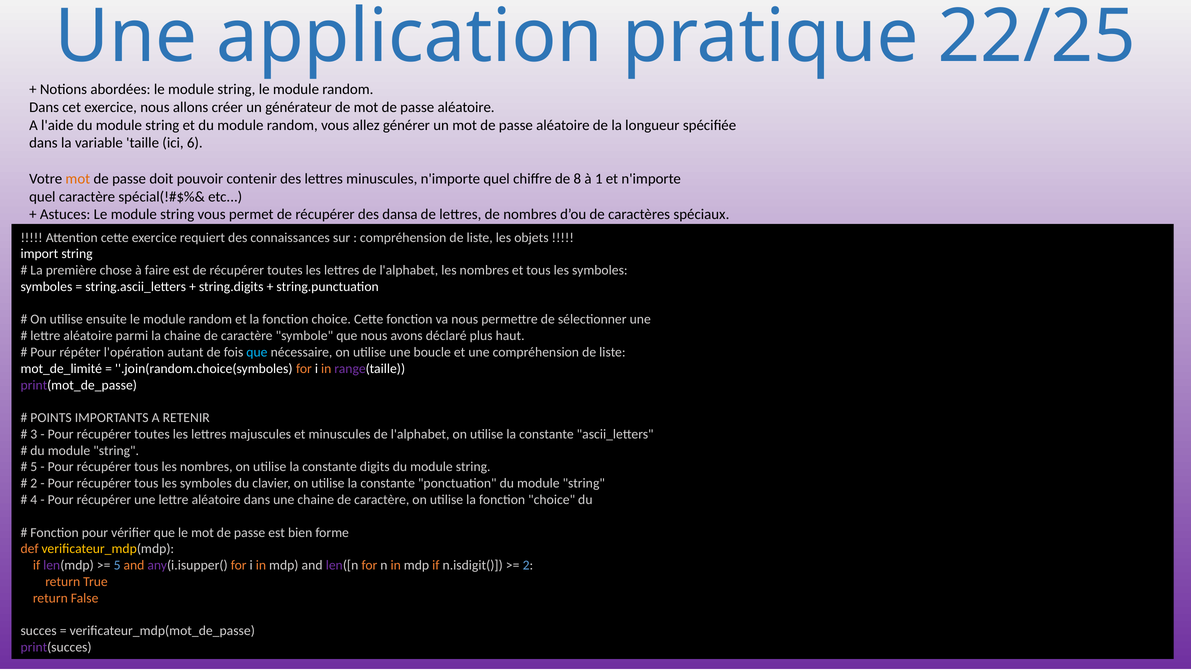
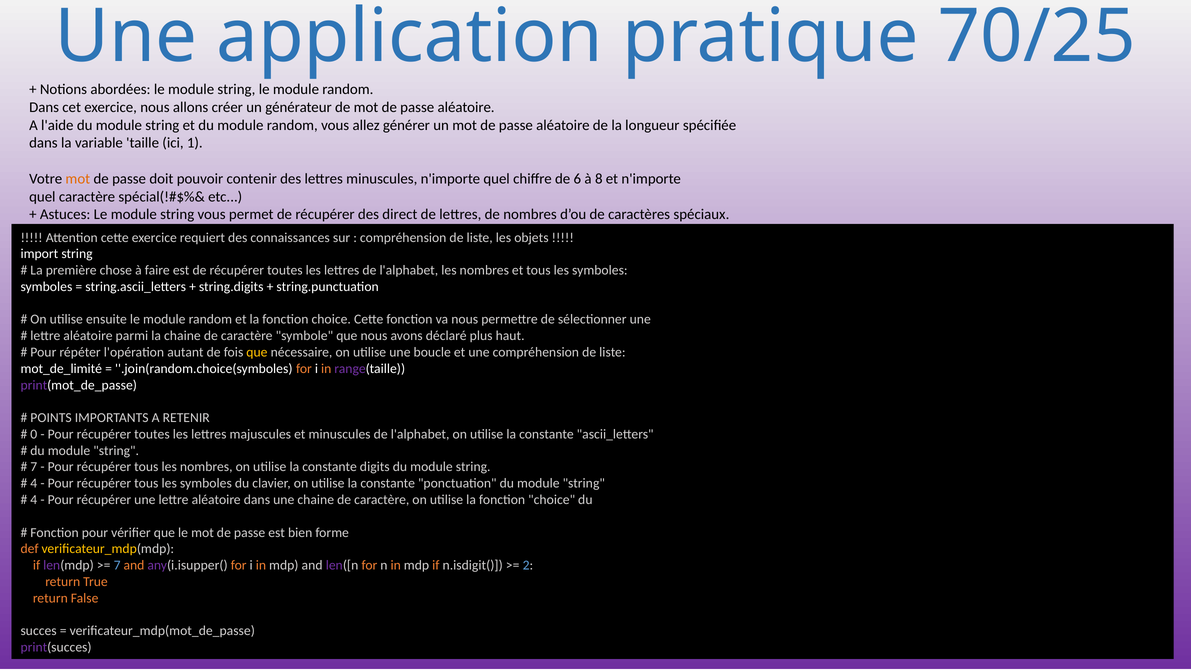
22/25: 22/25 -> 70/25 (1037, 37)
6: 6 -> 1 (195, 143)
8: 8 -> 6 (577, 179)
1: 1 -> 8 (599, 179)
dansa: dansa -> direct (400, 214)
que colour: light blue -> yellow (257, 352)
3: 3 -> 0 (34, 434)
5: 5 -> 7 (34, 467)
2: 2 -> 4 (34, 483)
5: 5 -> 7 (117, 565)
